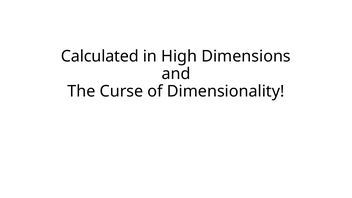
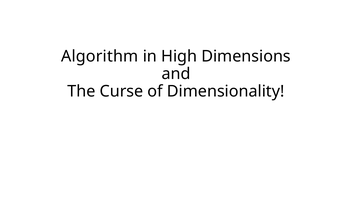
Calculated: Calculated -> Algorithm (100, 56)
